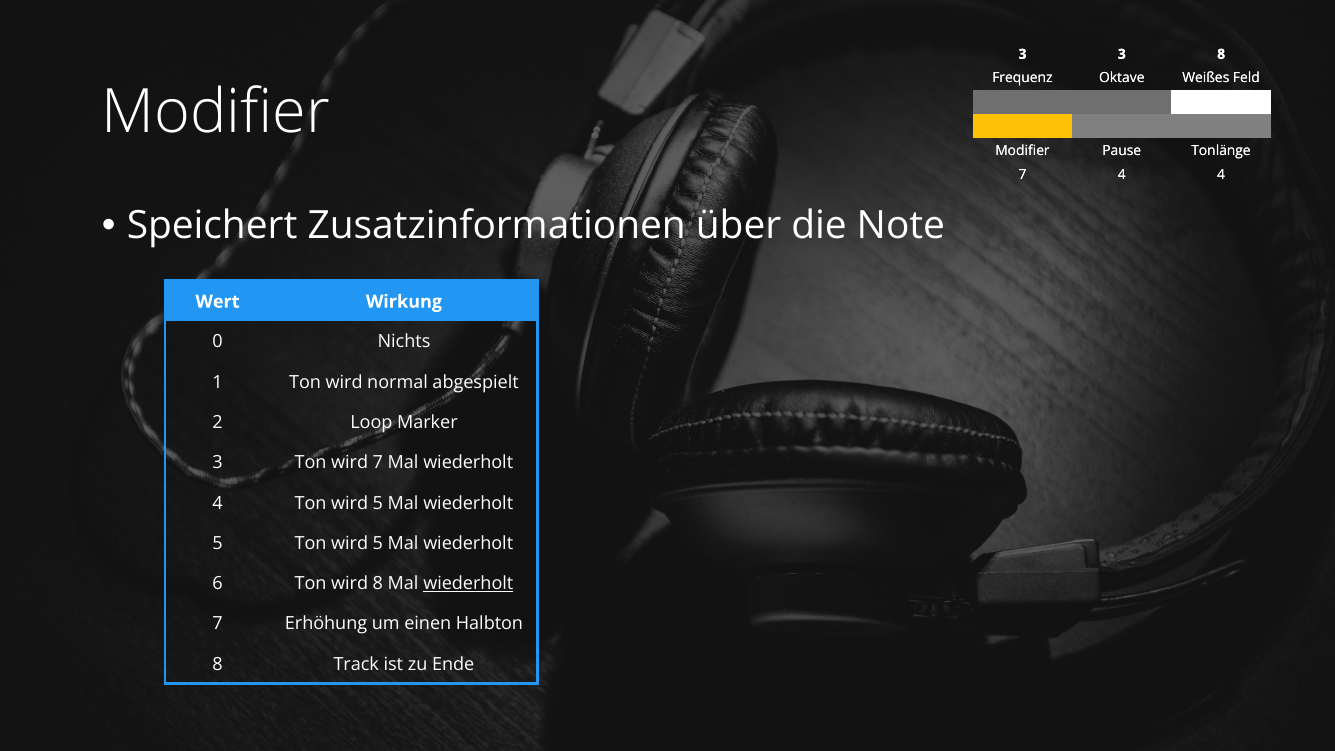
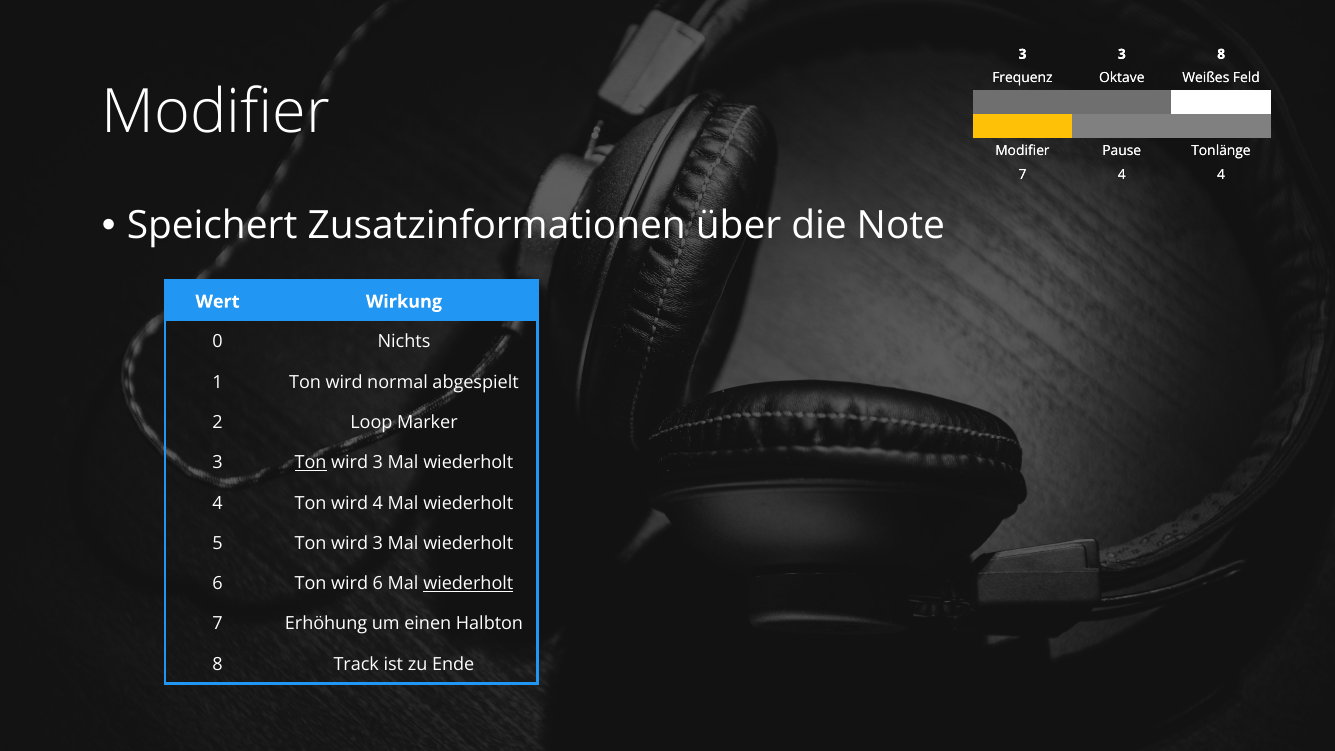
Ton underline: none -> present (311, 463)
7: 7 -> 3 (378, 463)
4 Ton wird 5: 5 -> 4 (378, 503)
5 Ton wird 5: 5 -> 3 (378, 543)
wird 8: 8 -> 6 (378, 584)
